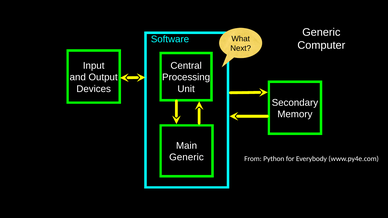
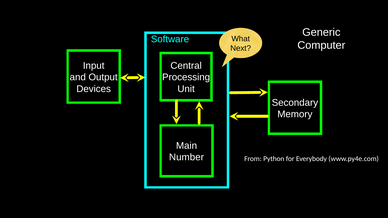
Generic: Generic -> Number (187, 157)
